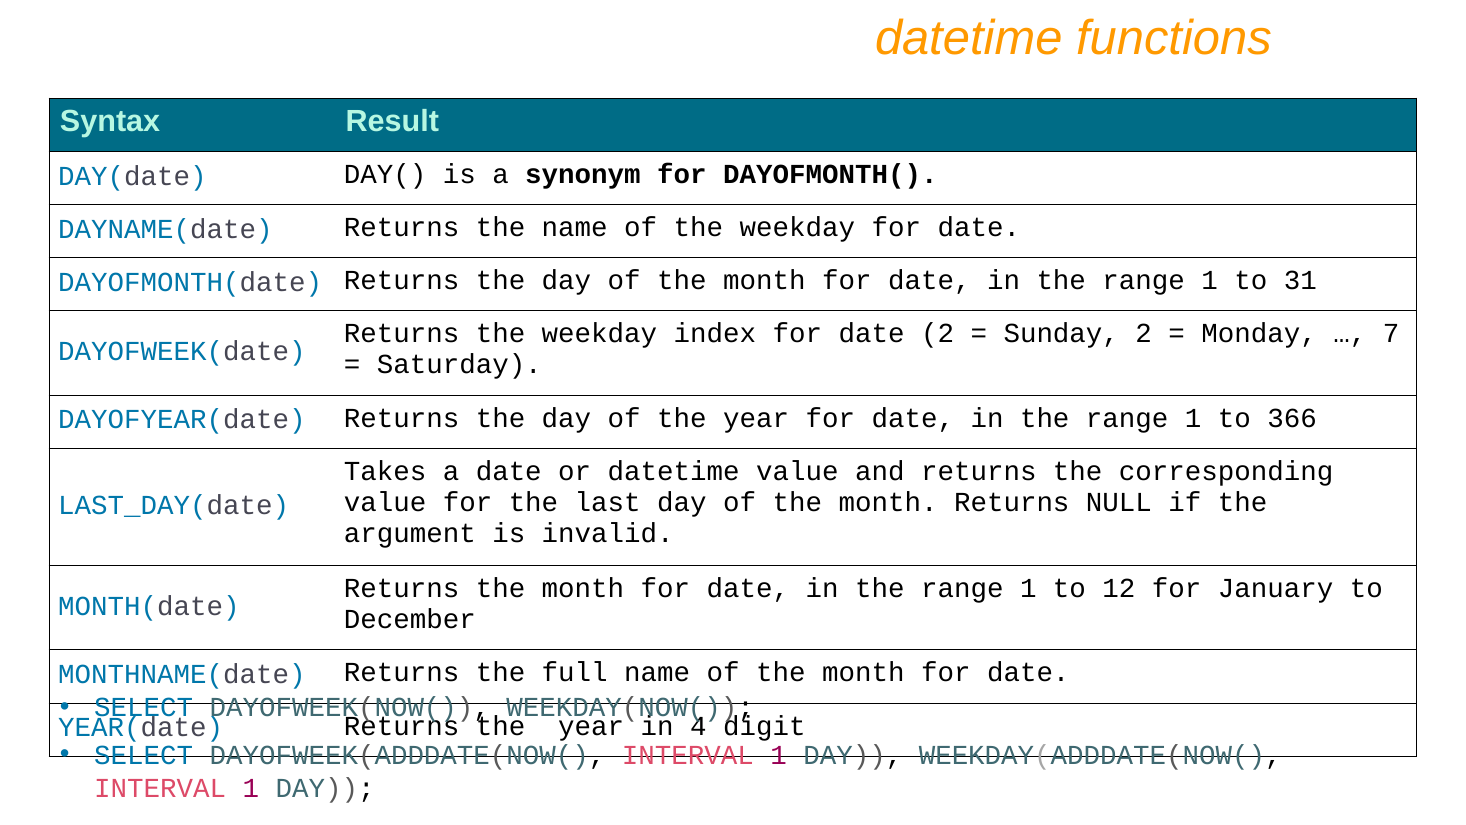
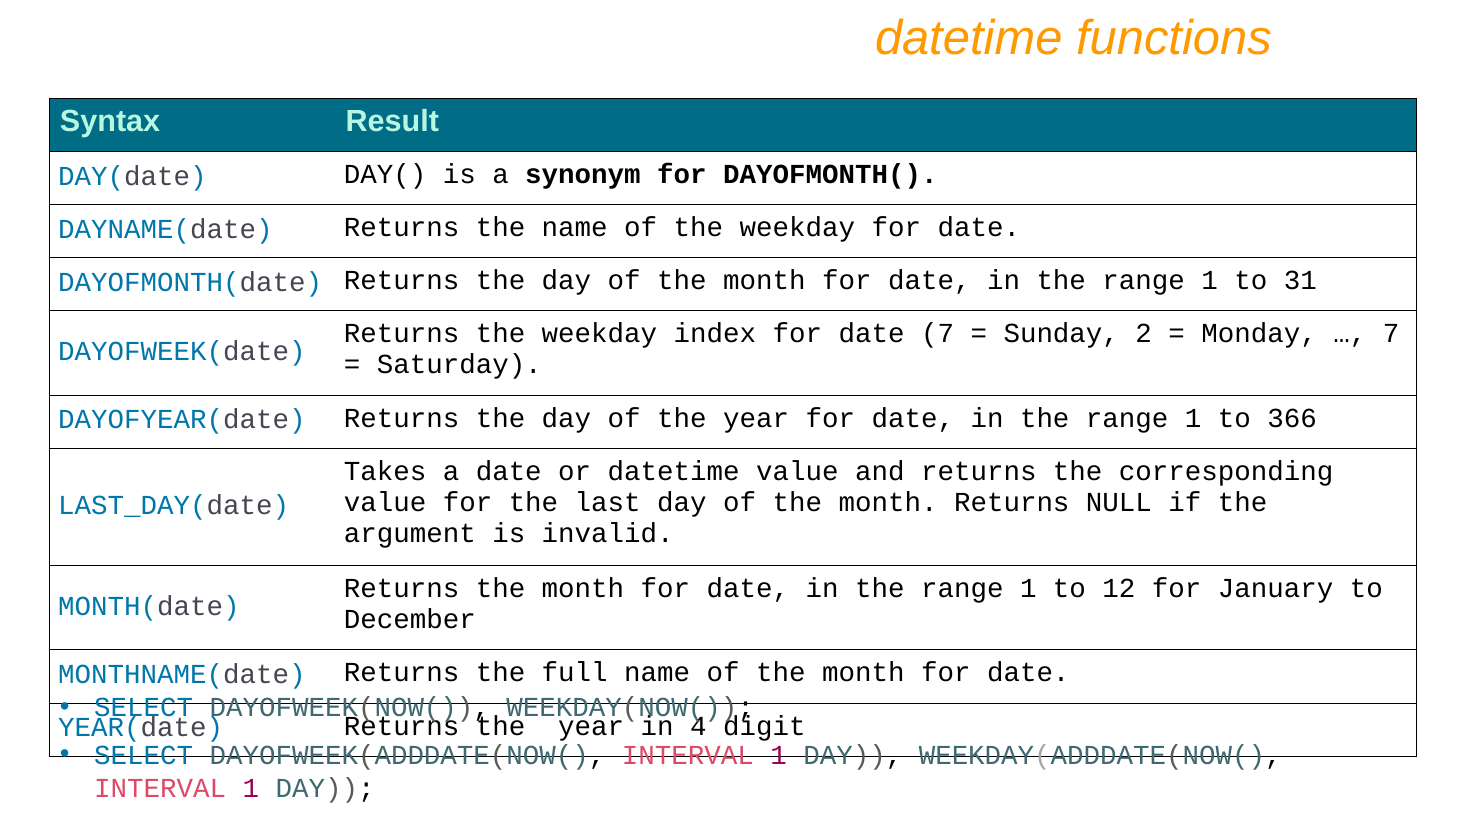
date 2: 2 -> 7 (938, 334)
